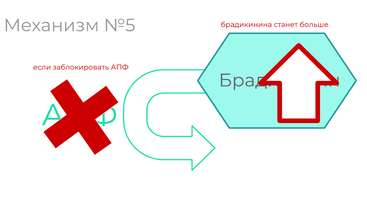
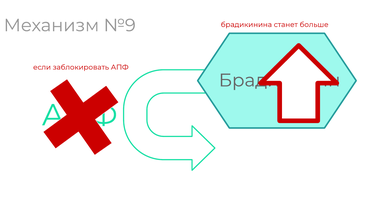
№5: №5 -> №9 (120, 25)
